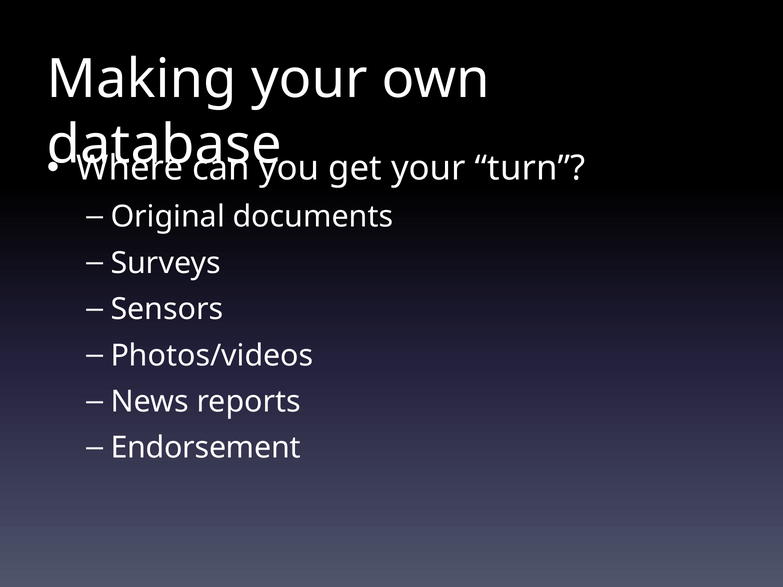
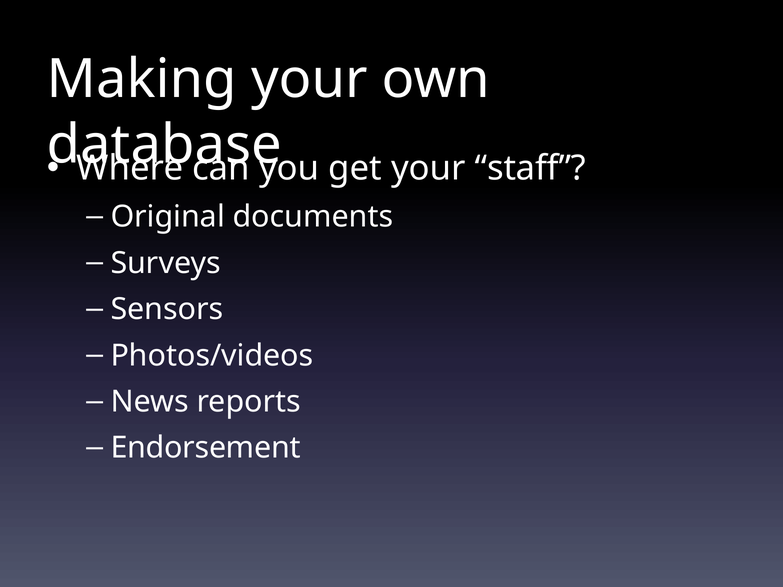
turn: turn -> staff (530, 168)
